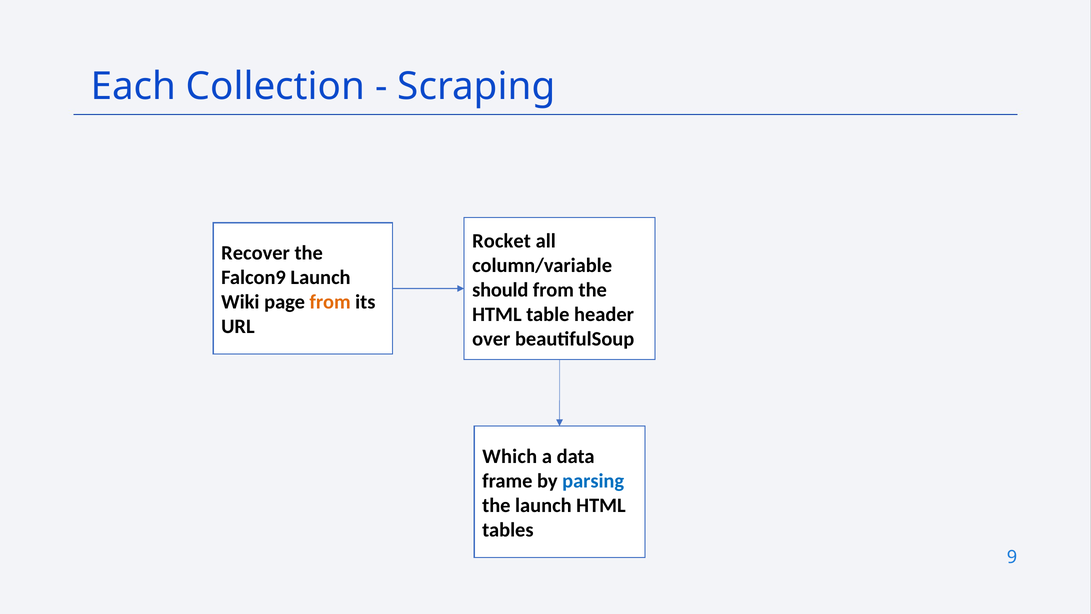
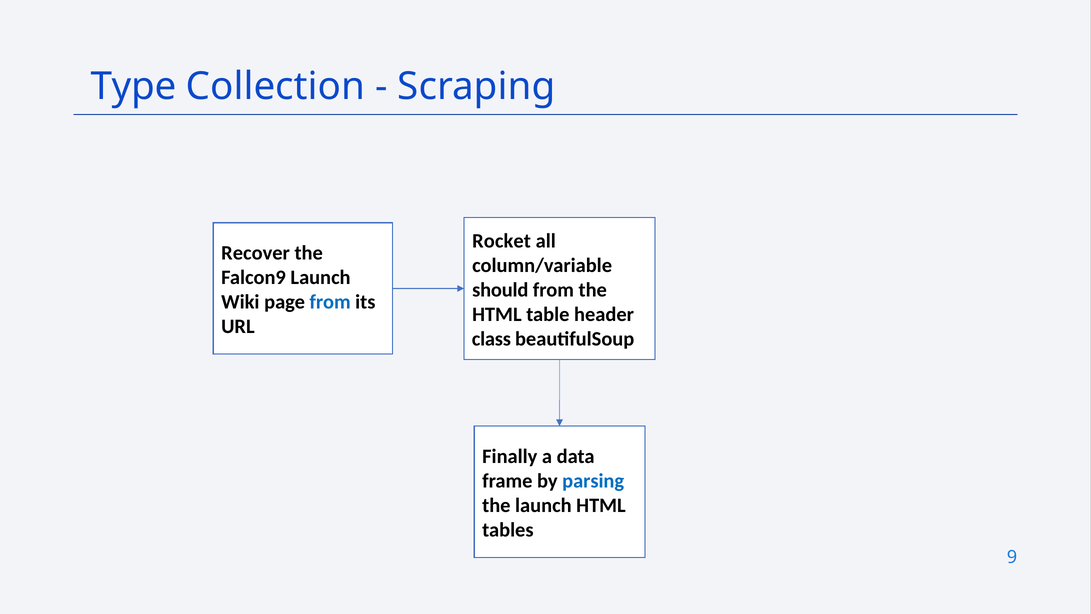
Each: Each -> Type (134, 87)
from colour: orange -> blue (330, 302)
over: over -> class (491, 339)
Which: Which -> Finally (510, 456)
